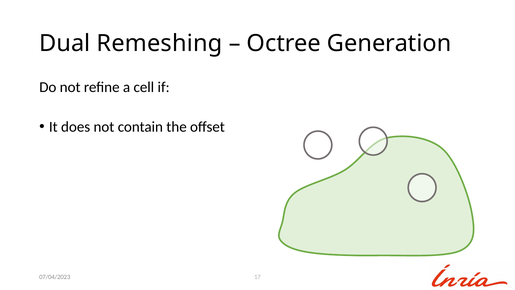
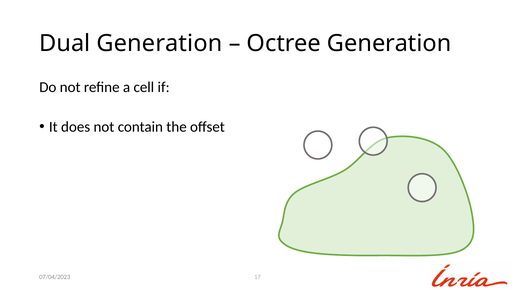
Dual Remeshing: Remeshing -> Generation (159, 43)
